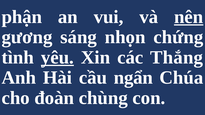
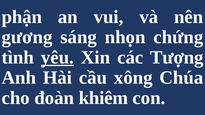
nên underline: present -> none (189, 17)
Thắng: Thắng -> Tượng (177, 58)
ngẩn: ngẩn -> xông (133, 78)
chùng: chùng -> khiêm (103, 98)
